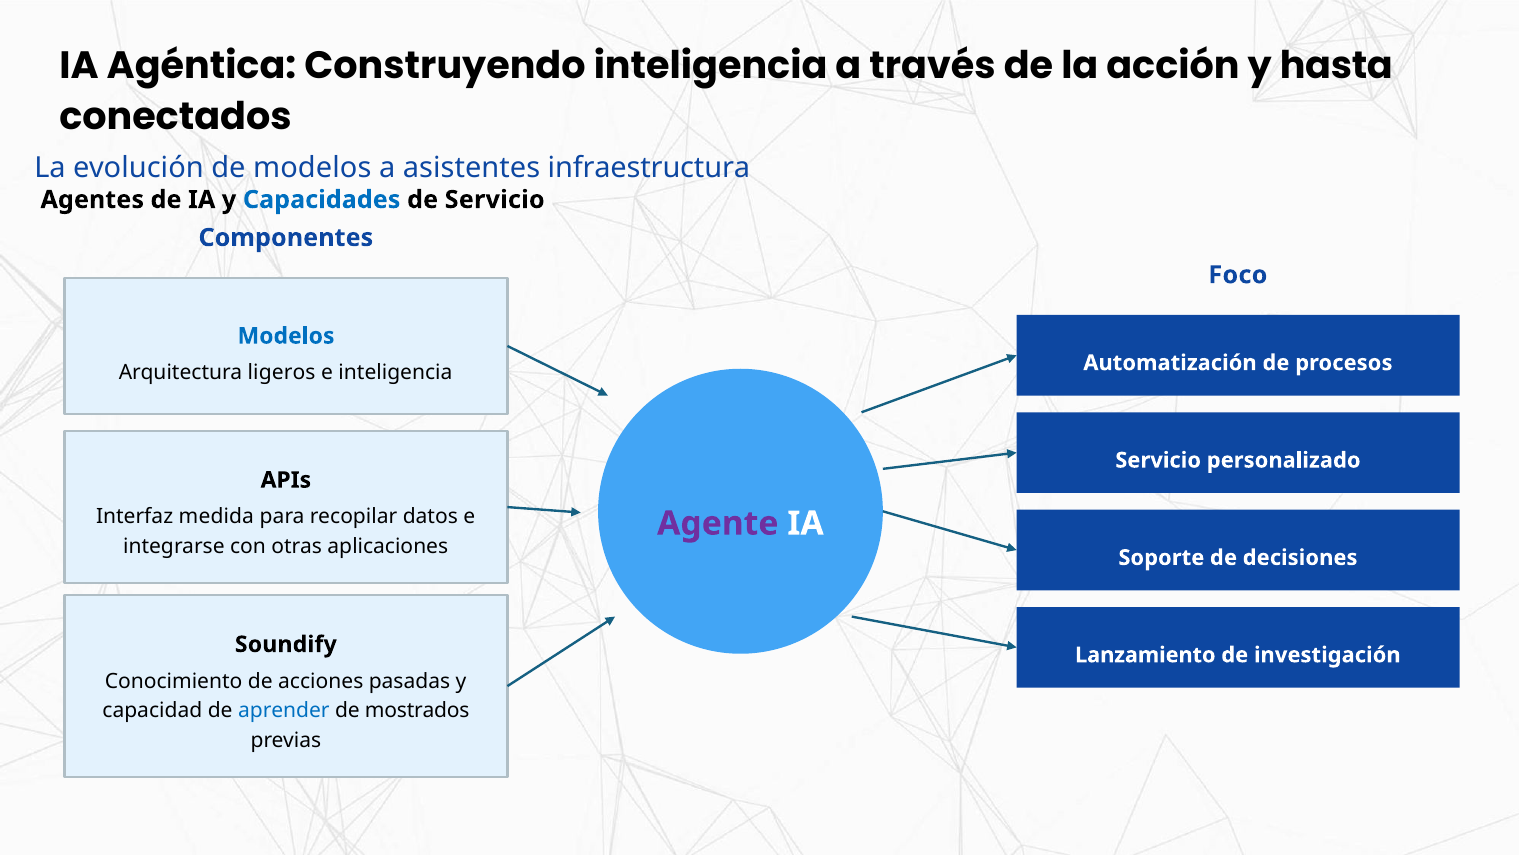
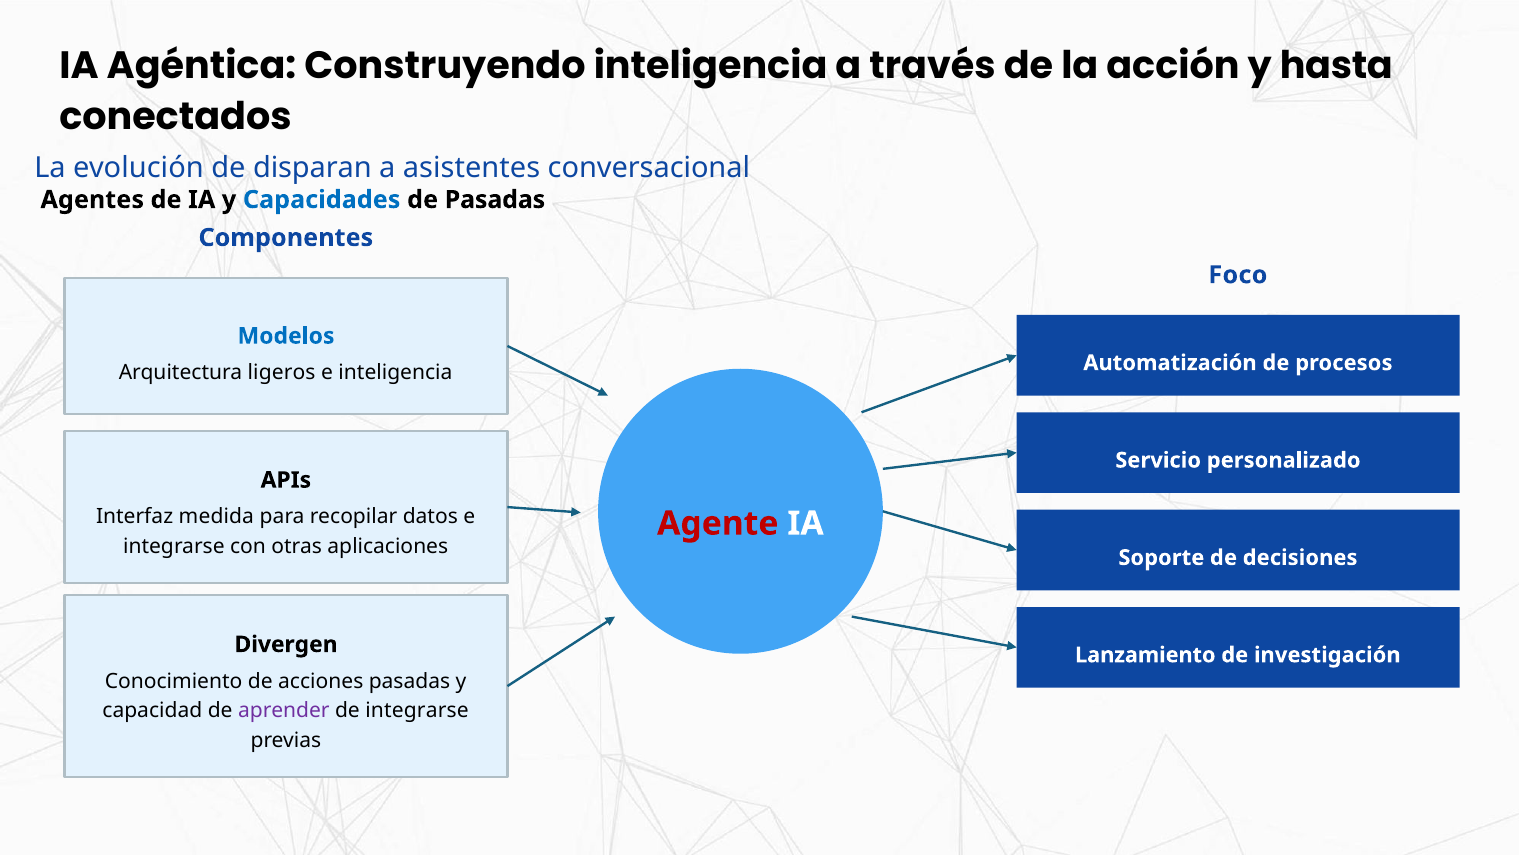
de modelos: modelos -> disparan (312, 168)
infraestructura: infraestructura -> conversacional (649, 168)
de Servicio: Servicio -> Pasadas (495, 200)
Agente colour: purple -> red (718, 523)
Soundify: Soundify -> Divergen (286, 644)
aprender colour: blue -> purple (284, 710)
de mostrados: mostrados -> integrarse (417, 710)
